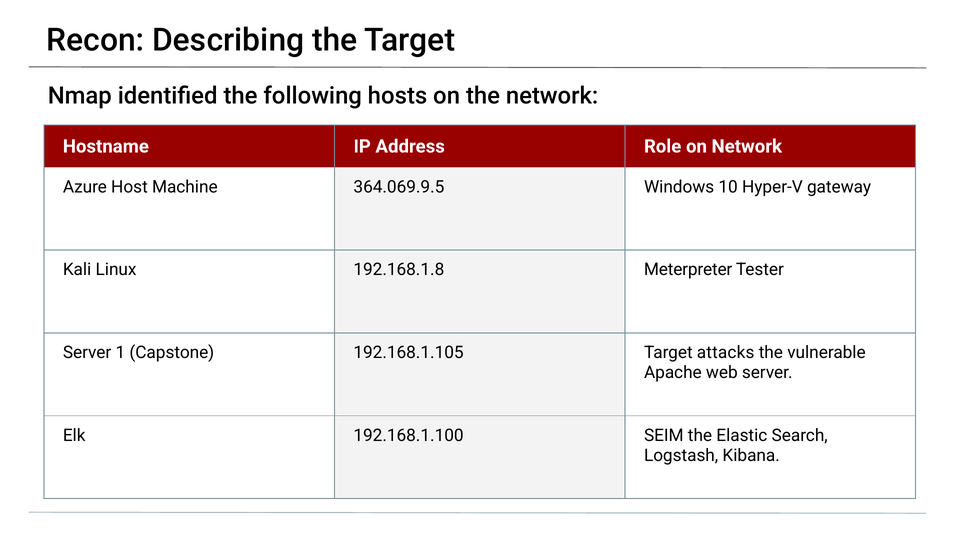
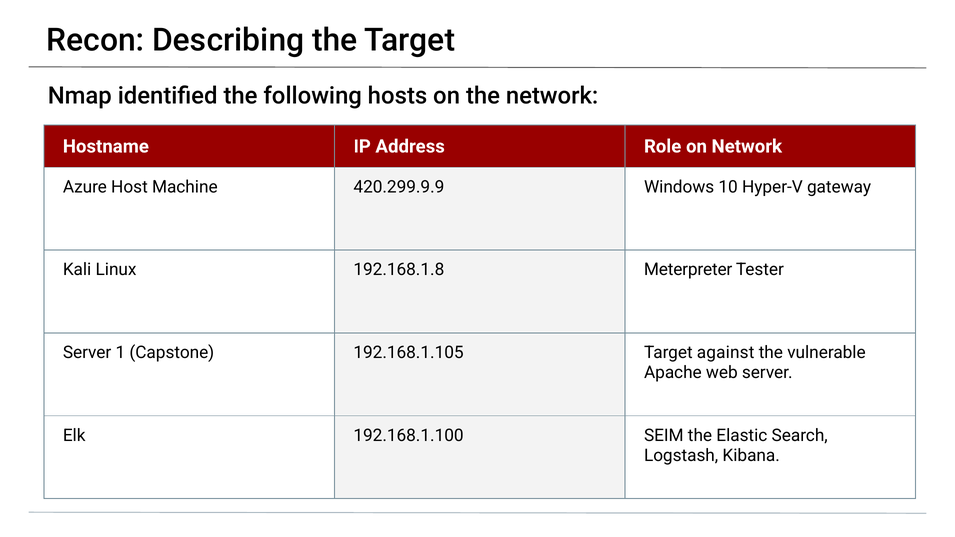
364.069.9.5: 364.069.9.5 -> 420.299.9.9 (399, 187)
attacks: attacks -> against (726, 353)
